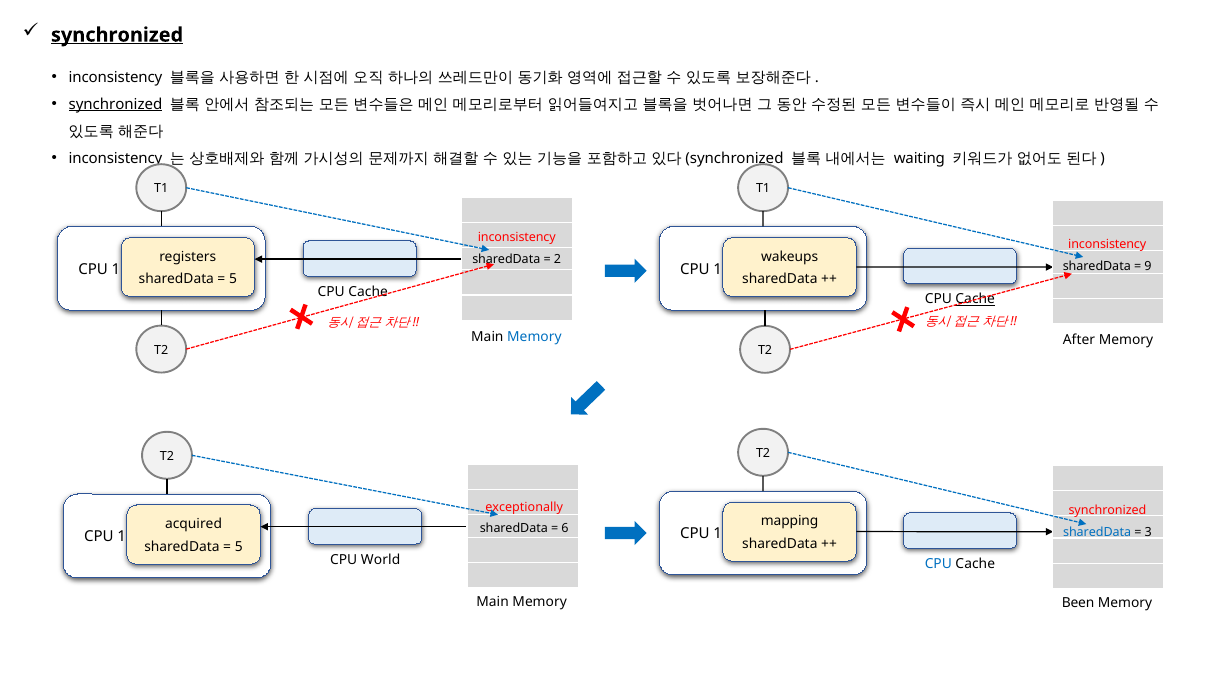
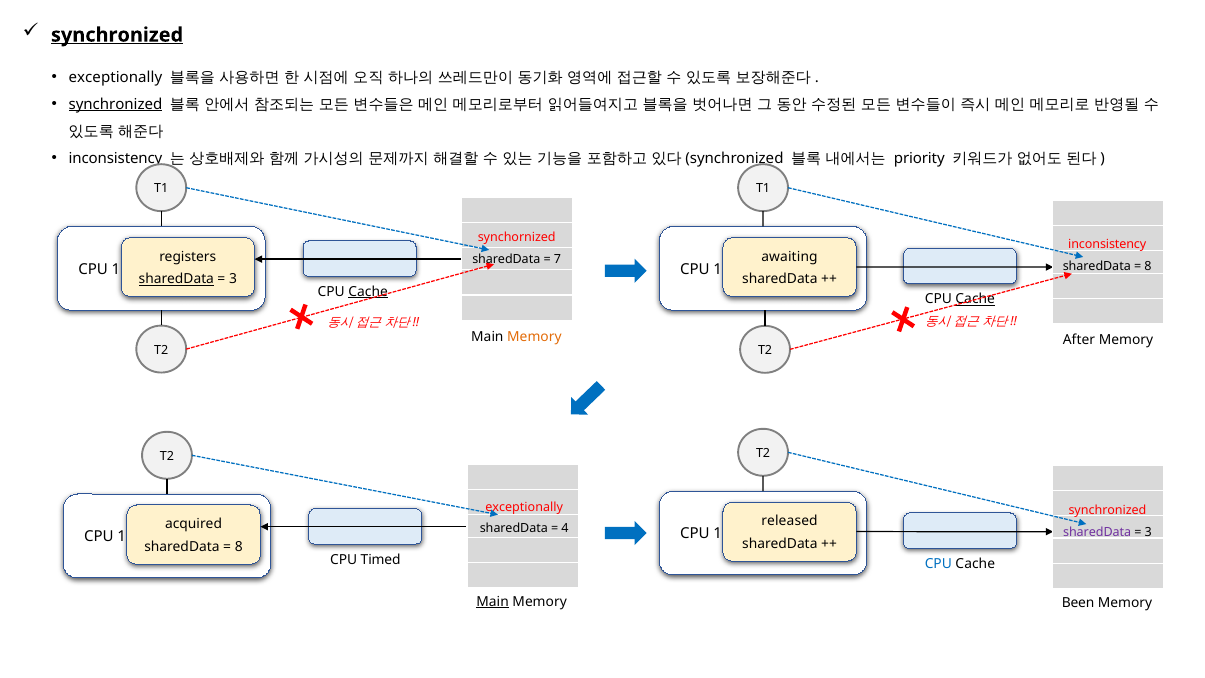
inconsistency: inconsistency -> exceptionally (115, 77)
waiting: waiting -> priority (919, 159)
inconsistency: inconsistency -> synchornized (517, 238)
wakeups: wakeups -> awaiting (790, 256)
2: 2 -> 7 (558, 259)
9: 9 -> 8 (1148, 266)
sharedData underline: none -> present (176, 279)
5: 5 -> 3 (233, 279)
Cache underline: none -> present (368, 292)
Memory colour: blue -> orange (534, 337)
mapping: mapping -> released (790, 521)
6: 6 -> 4 (565, 528)
sharedData colour: blue -> purple (1097, 532)
5: 5 -> 8 (239, 547)
World: World -> Timed (381, 559)
Main underline: none -> present (493, 601)
